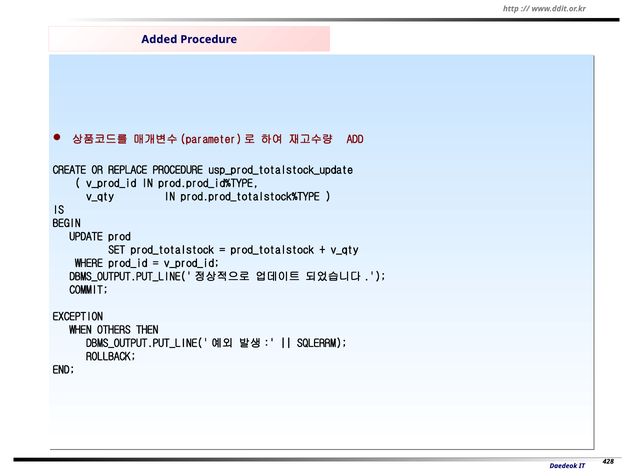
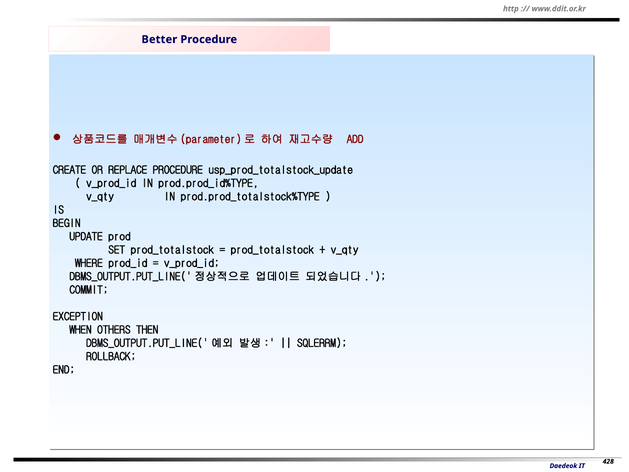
Added: Added -> Better (159, 39)
